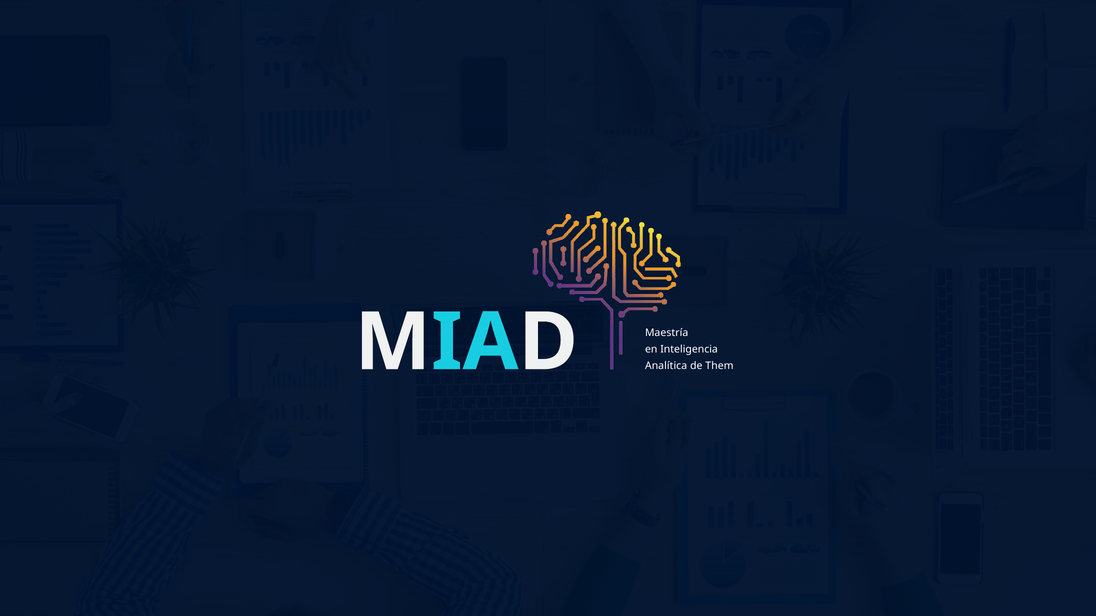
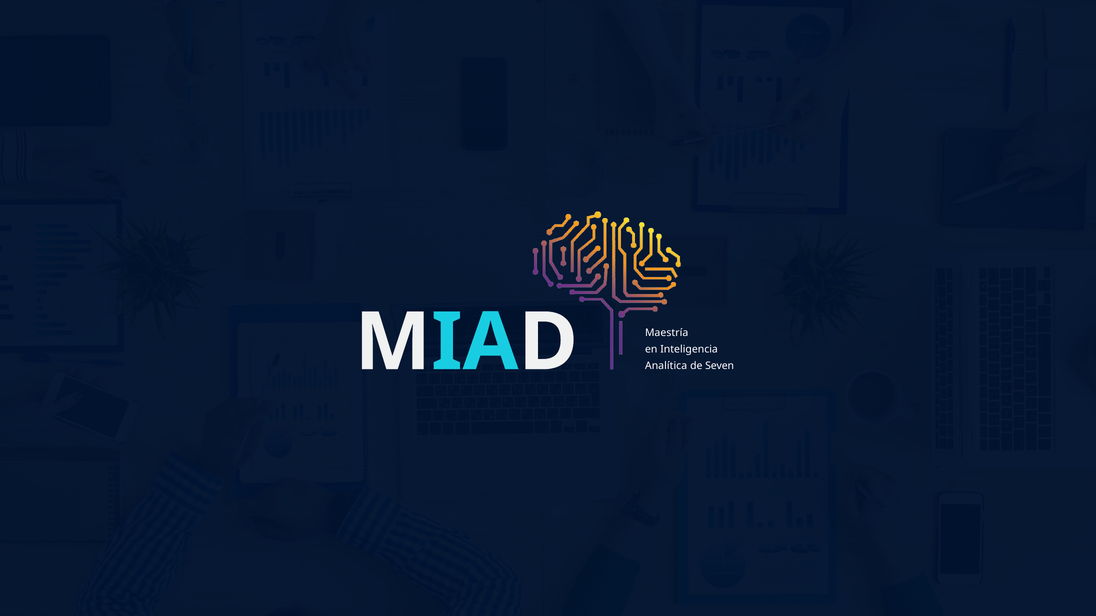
Them: Them -> Seven (720, 366)
